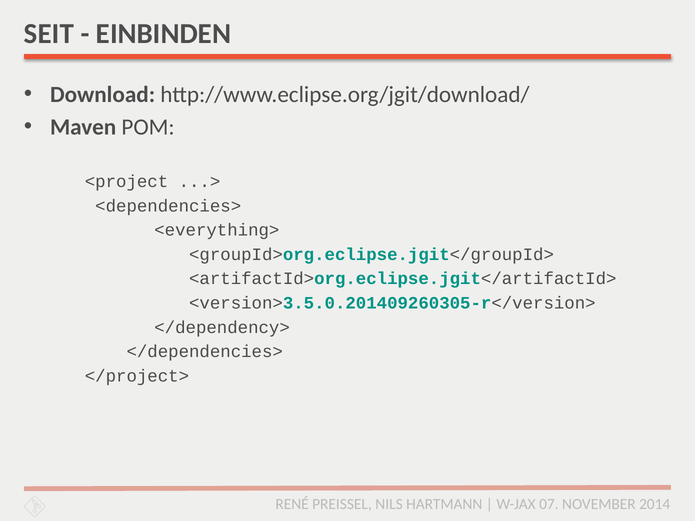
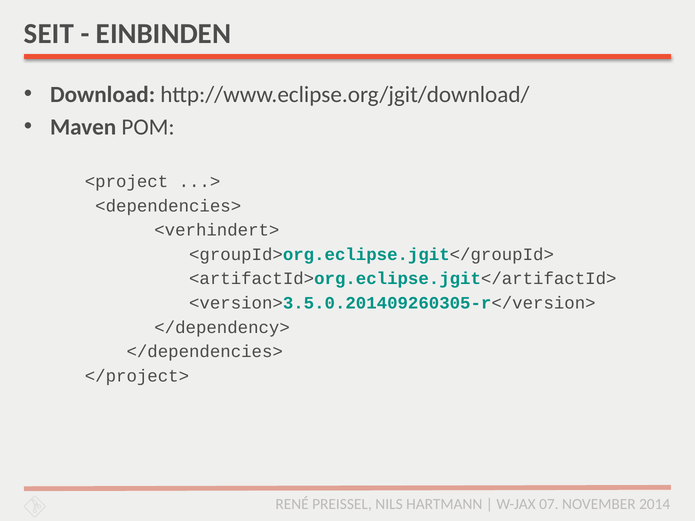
<everything>: <everything> -> <verhindert> (217, 230)
